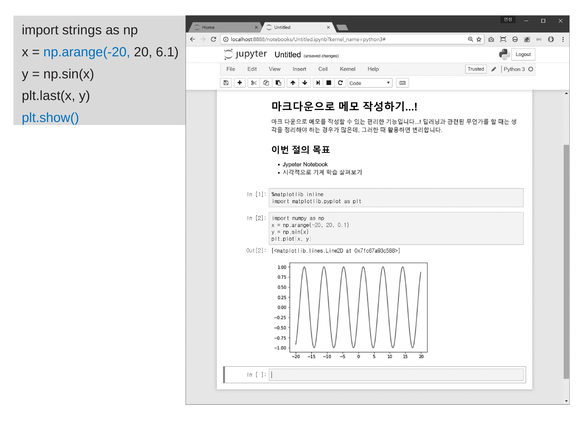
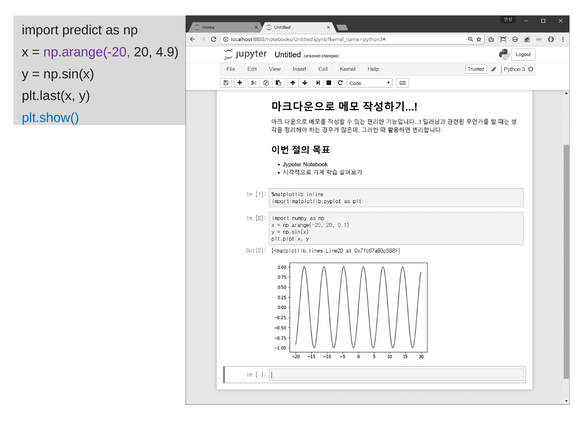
strings: strings -> predict (82, 30)
np.arange(-20 colour: blue -> purple (87, 52)
6.1: 6.1 -> 4.9 (167, 52)
